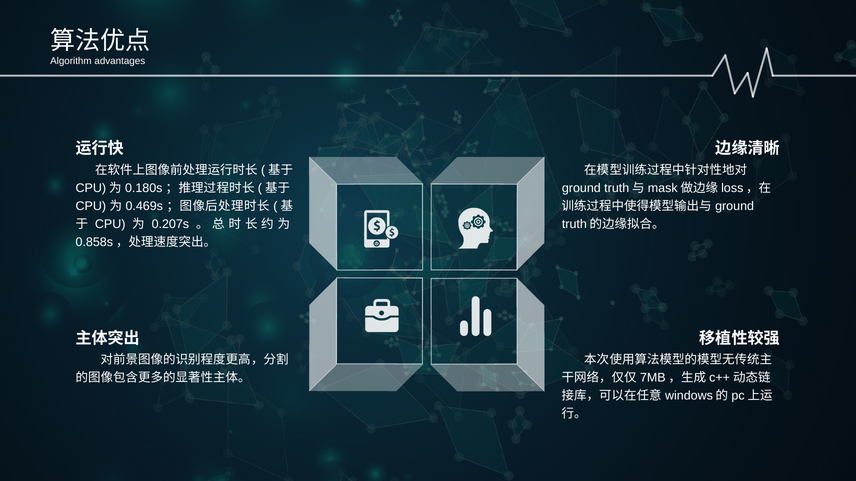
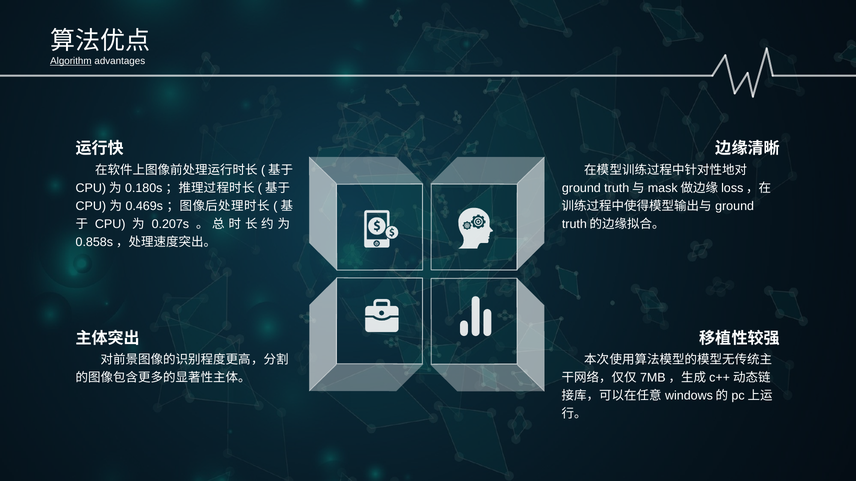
Algorithm underline: none -> present (71, 61)
